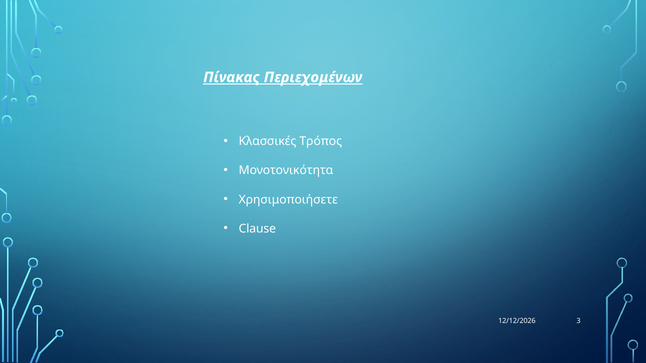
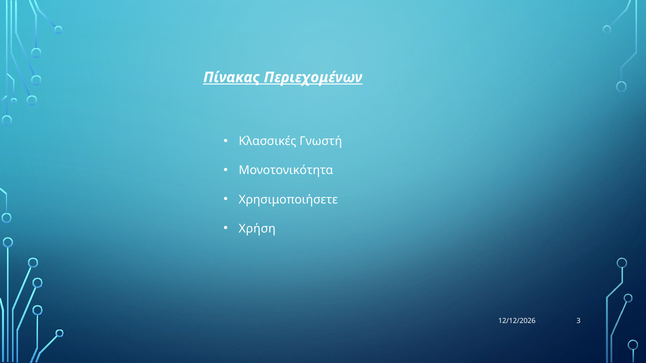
Τρόπος: Τρόπος -> Γνωστή (321, 142)
Clause: Clause -> Χρήση (257, 229)
